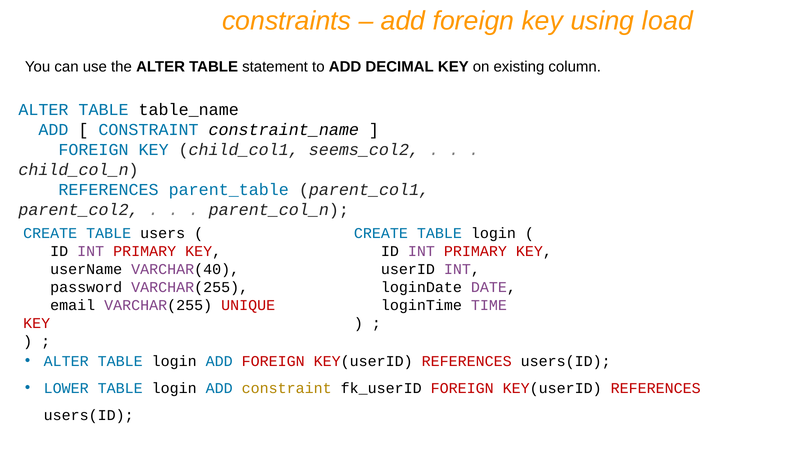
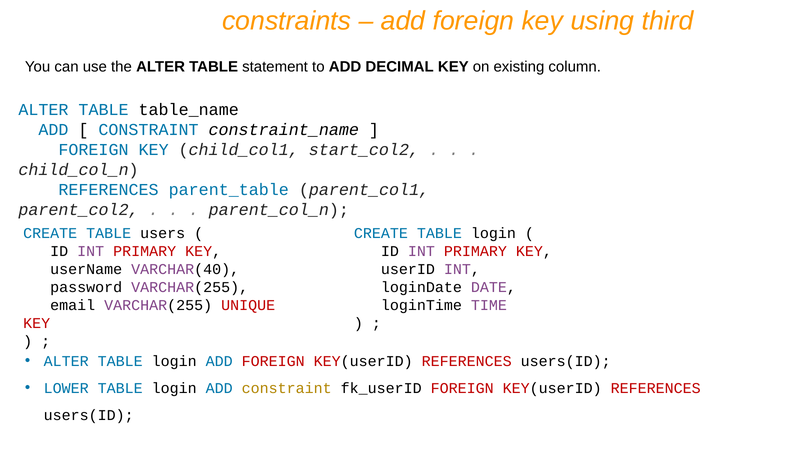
load: load -> third (668, 21)
seems_col2: seems_col2 -> start_col2 (364, 150)
